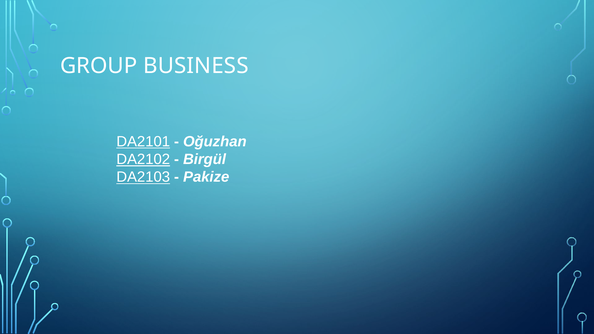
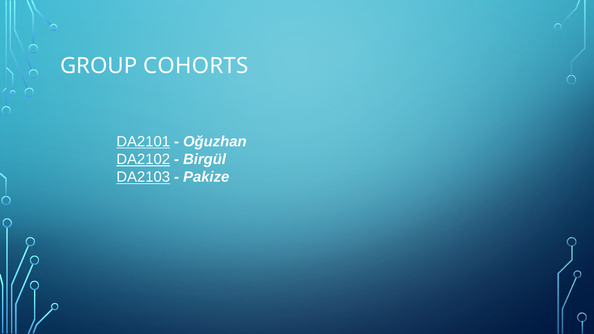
BUSINESS: BUSINESS -> COHORTS (196, 66)
